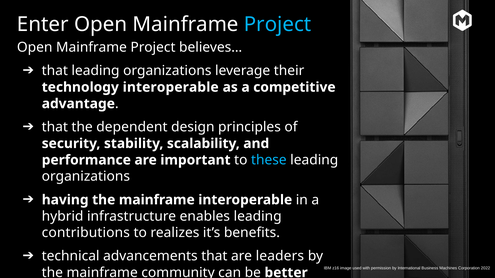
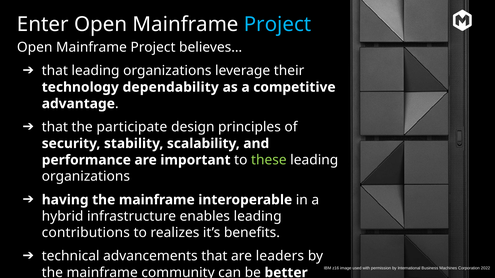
technology interoperable: interoperable -> dependability (171, 87)
dependent: dependent -> participate (132, 127)
these colour: light blue -> light green (269, 160)
